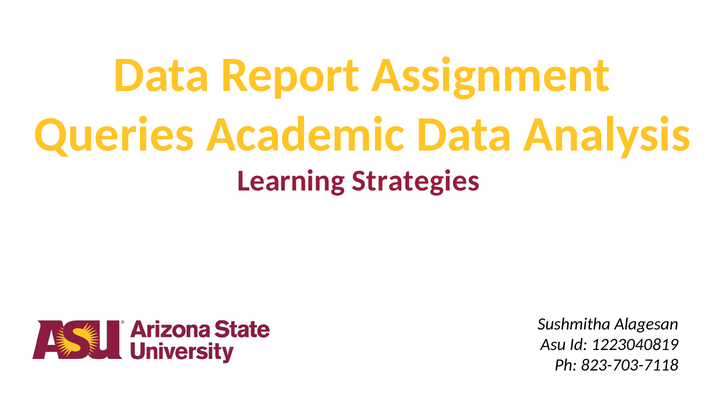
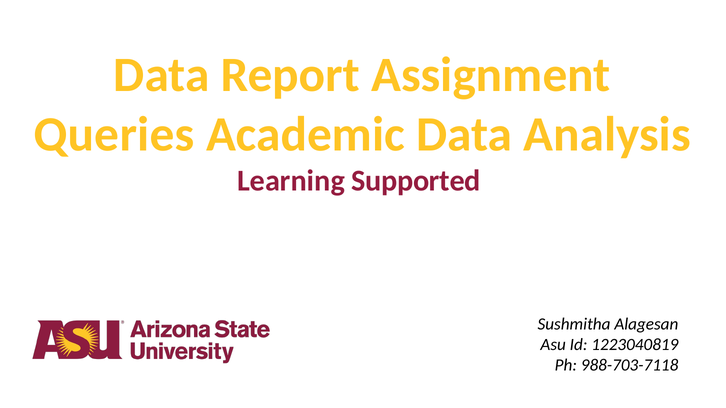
Strategies: Strategies -> Supported (416, 181)
823-703-7118: 823-703-7118 -> 988-703-7118 (630, 365)
